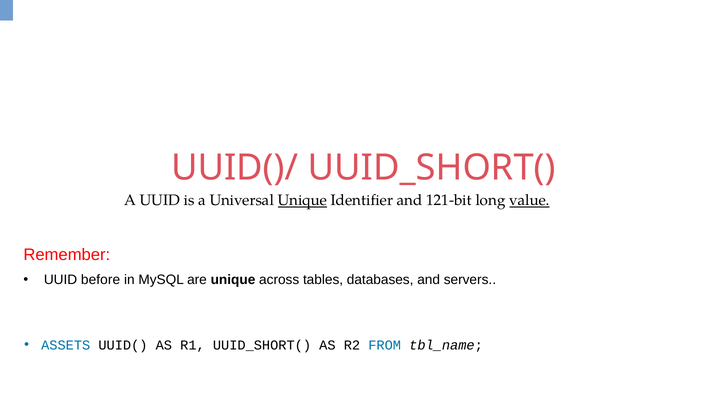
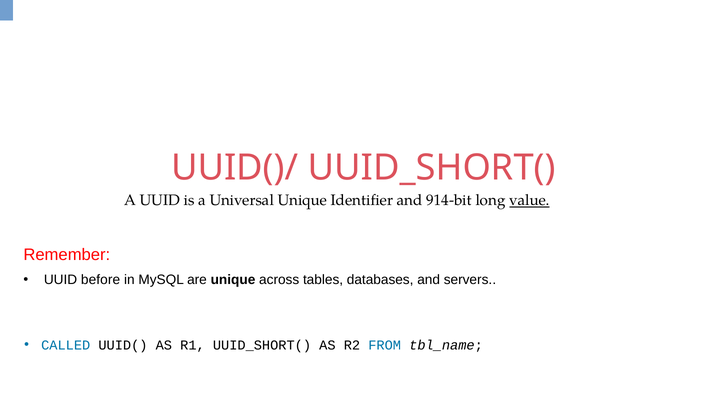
Unique underline: present -> none (302, 200)
121-bit: 121-bit -> 914-bit (449, 200)
ASSETS: ASSETS -> CALLED (66, 345)
